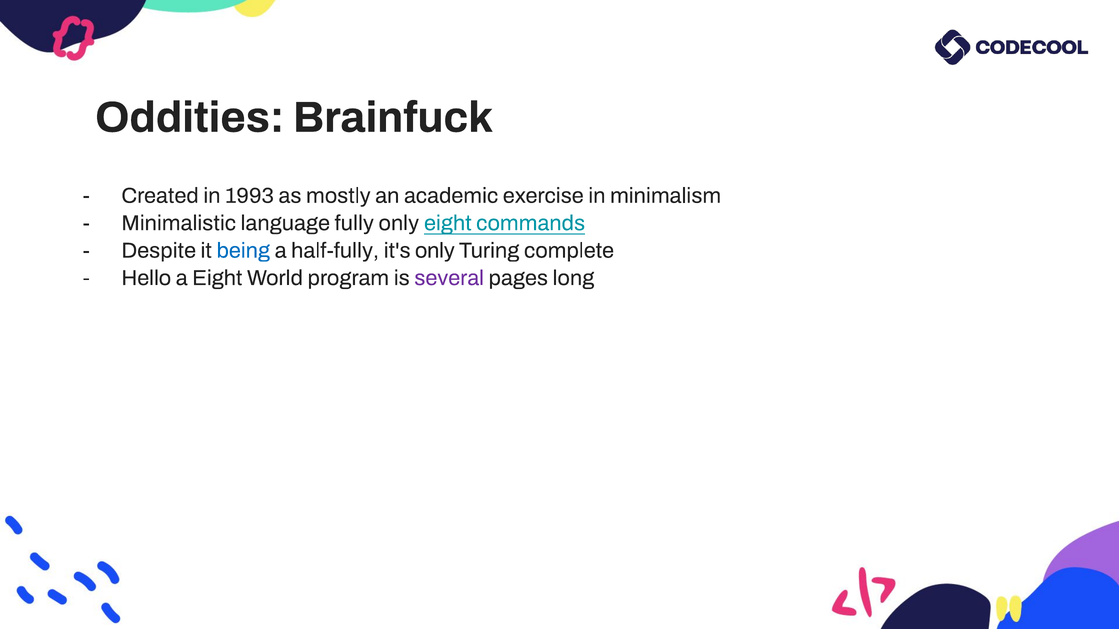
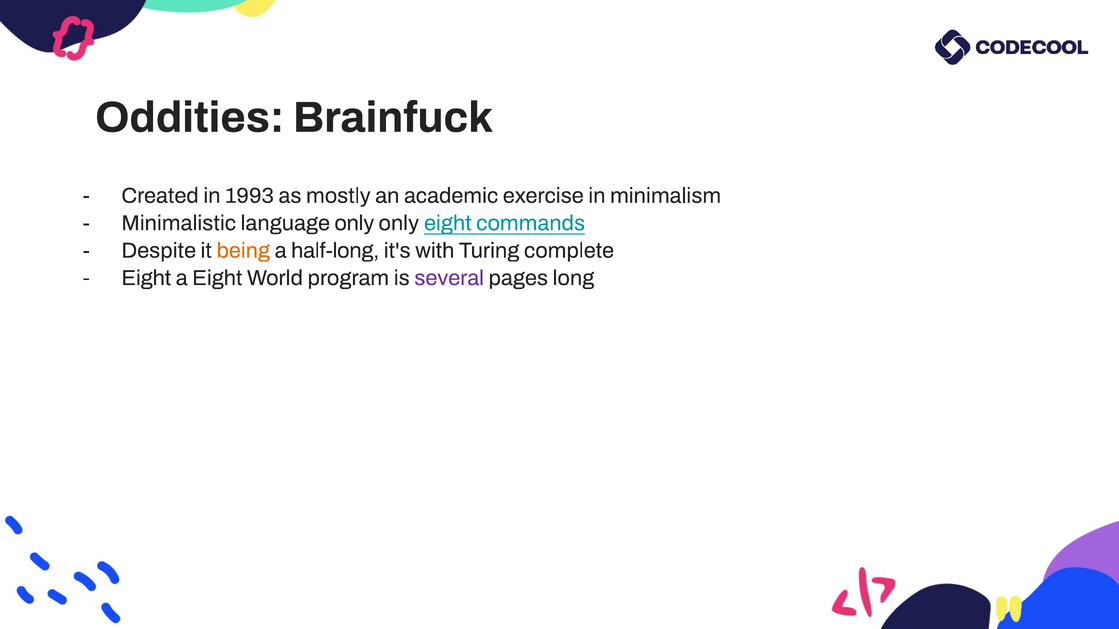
language fully: fully -> only (354, 223)
being colour: blue -> orange (243, 251)
half-fully: half-fully -> half-long (335, 251)
it's only: only -> with (435, 251)
Hello: Hello -> Eight (146, 278)
